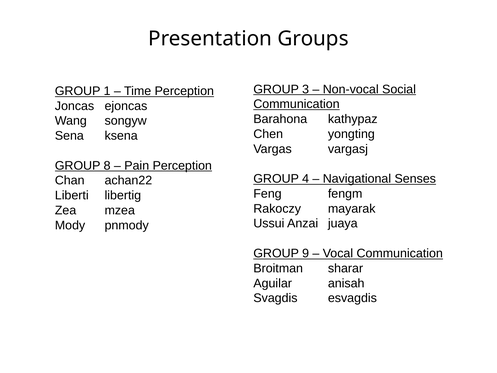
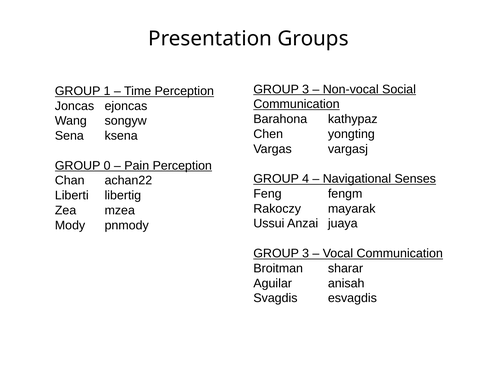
8: 8 -> 0 (107, 166)
9: 9 -> 3 (306, 253)
